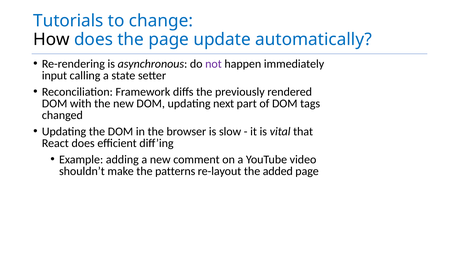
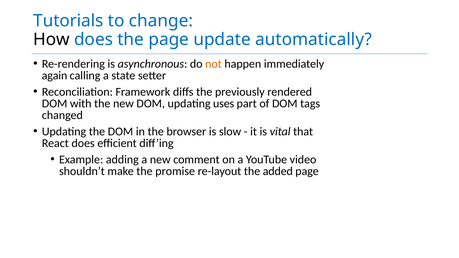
not colour: purple -> orange (213, 64)
input: input -> again (54, 76)
next: next -> uses (224, 104)
patterns: patterns -> promise (175, 171)
